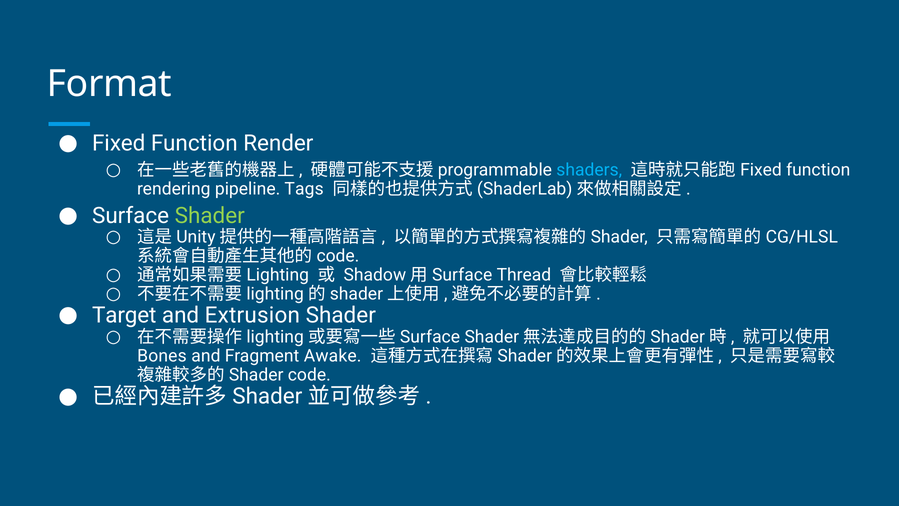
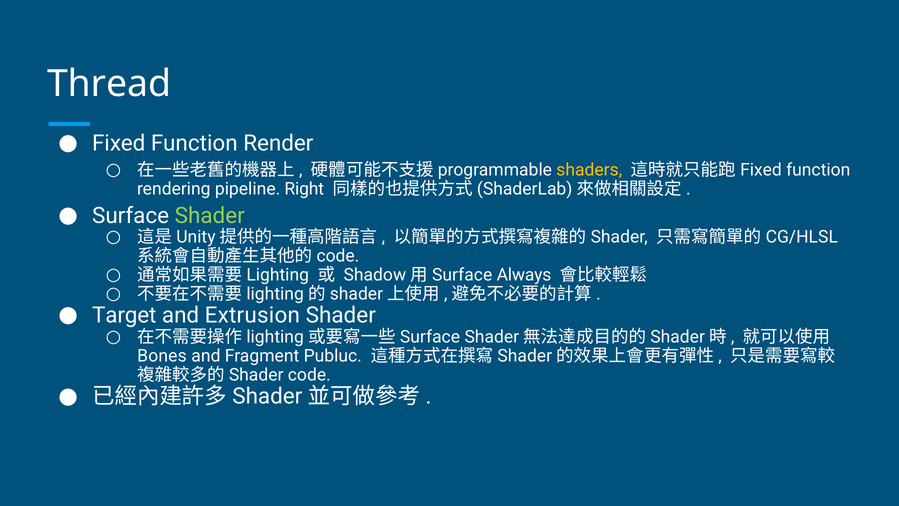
Format: Format -> Thread (109, 84)
shaders colour: light blue -> yellow (589, 170)
Tags: Tags -> Right (304, 189)
Thread: Thread -> Always (524, 275)
Awake: Awake -> Publuc (333, 356)
